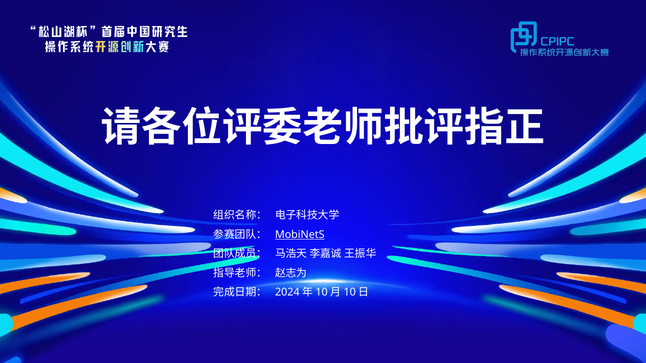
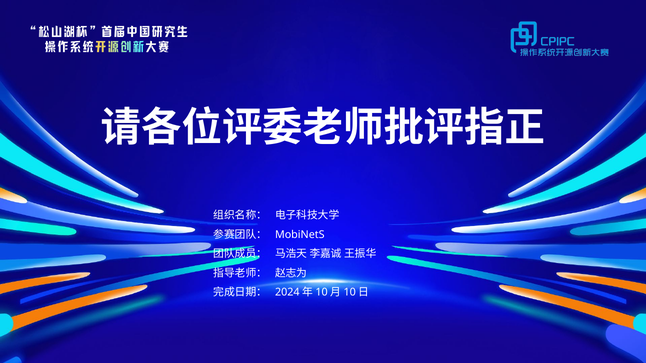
MobiNetS underline: present -> none (300, 235)
